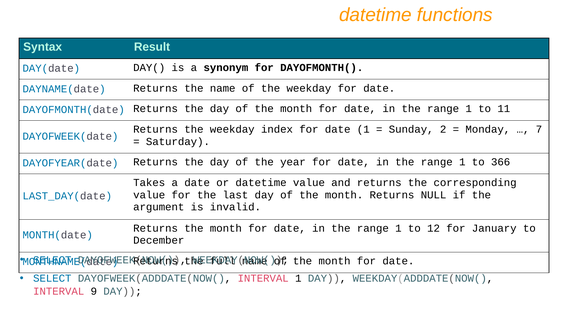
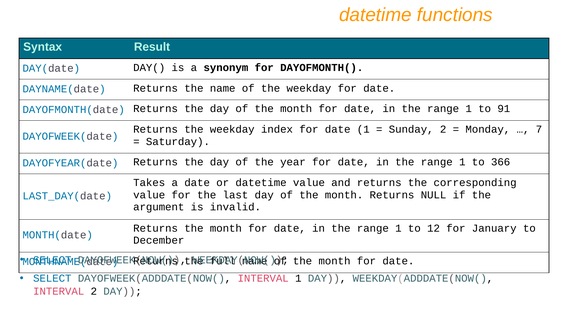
11: 11 -> 91 (504, 109)
INTERVAL 9: 9 -> 2 (94, 291)
